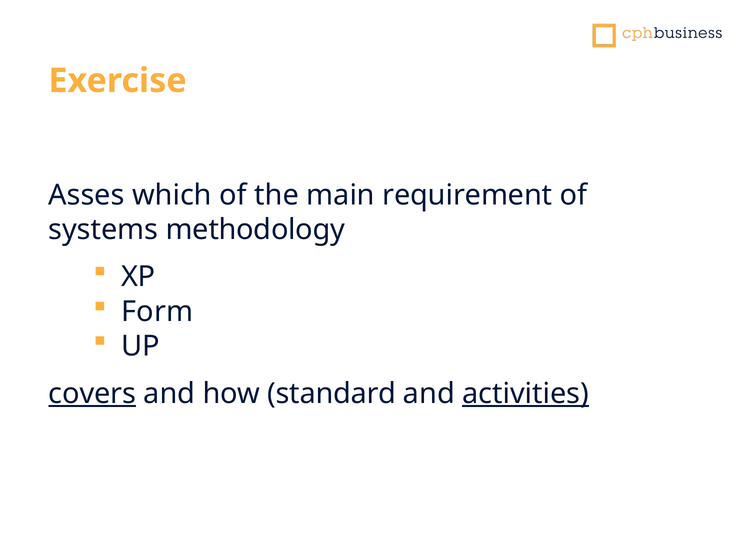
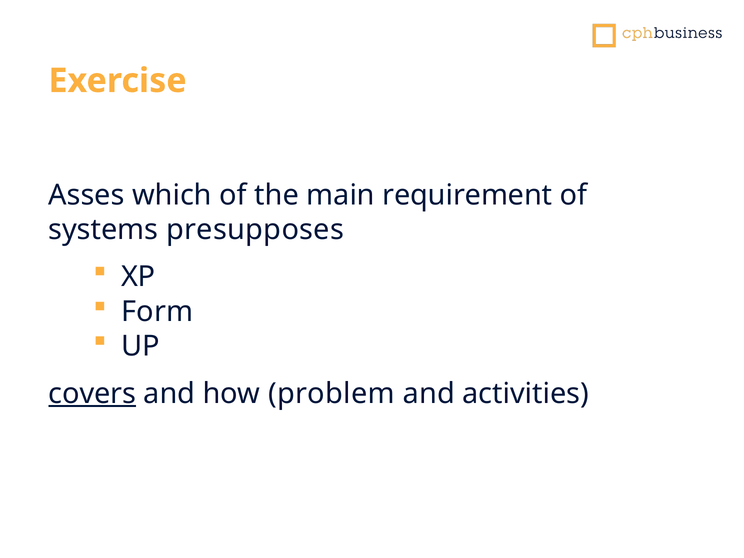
methodology: methodology -> presupposes (255, 230)
standard: standard -> problem (331, 394)
activities underline: present -> none (526, 394)
